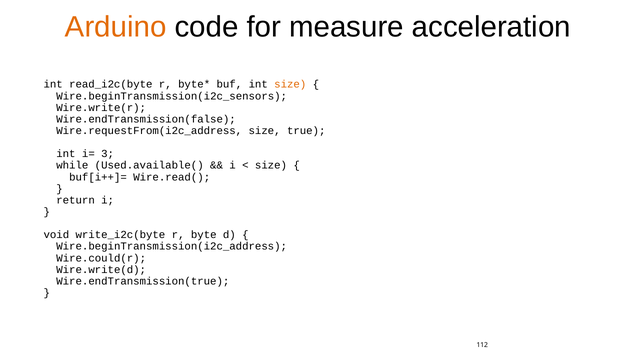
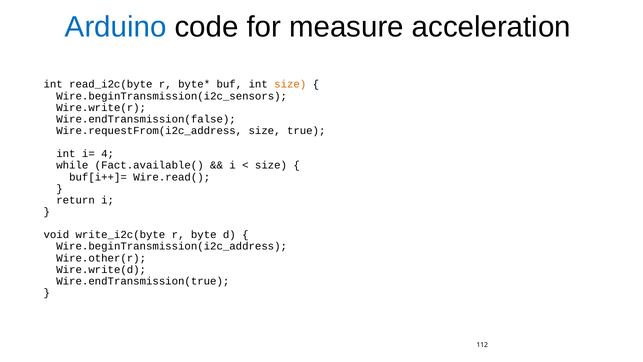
Arduino colour: orange -> blue (116, 27)
3: 3 -> 4 (108, 154)
Used.available(: Used.available( -> Fact.available( (149, 165)
Wire.could(r: Wire.could(r -> Wire.other(r (101, 258)
